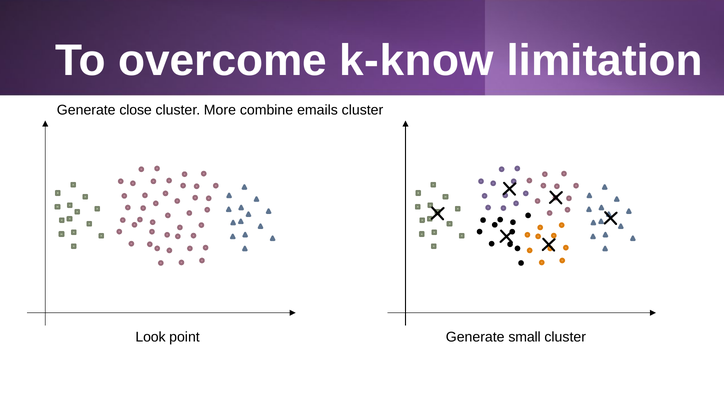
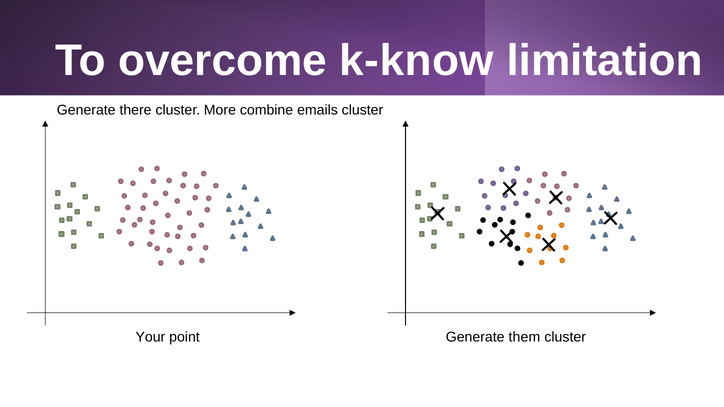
close: close -> there (136, 110)
Look: Look -> Your (150, 338)
small: small -> them (524, 338)
